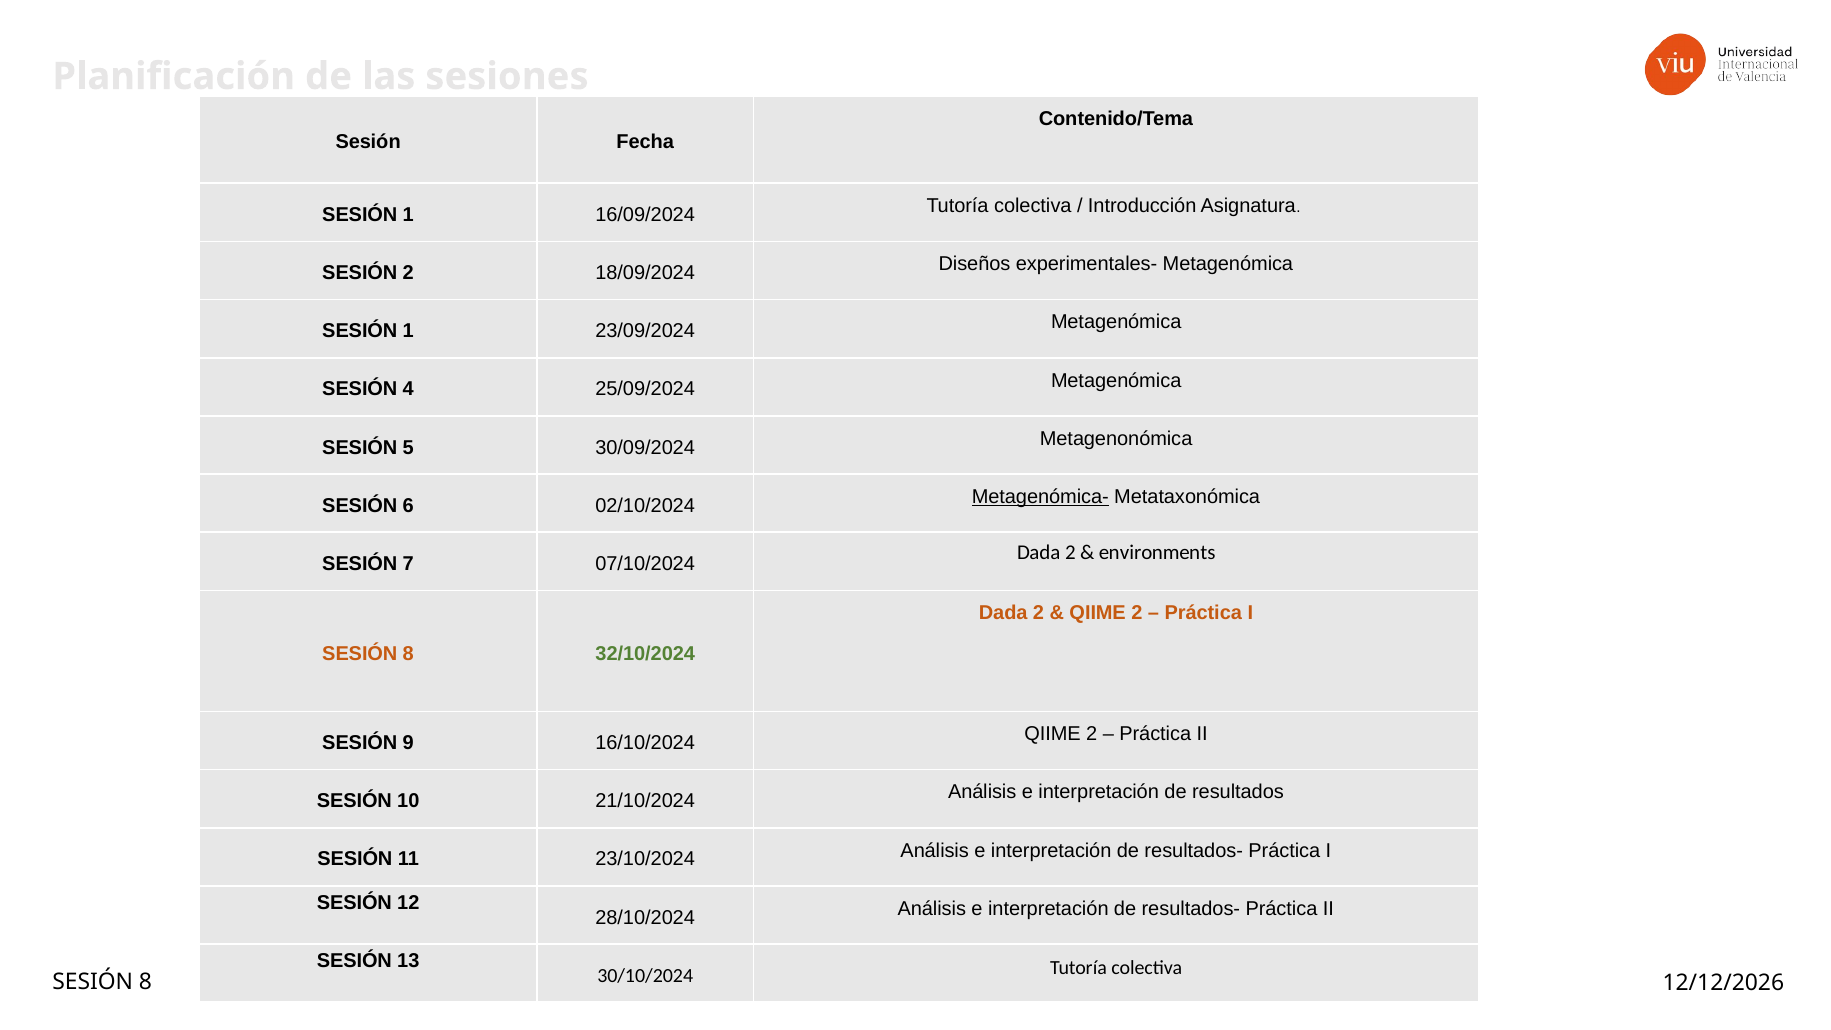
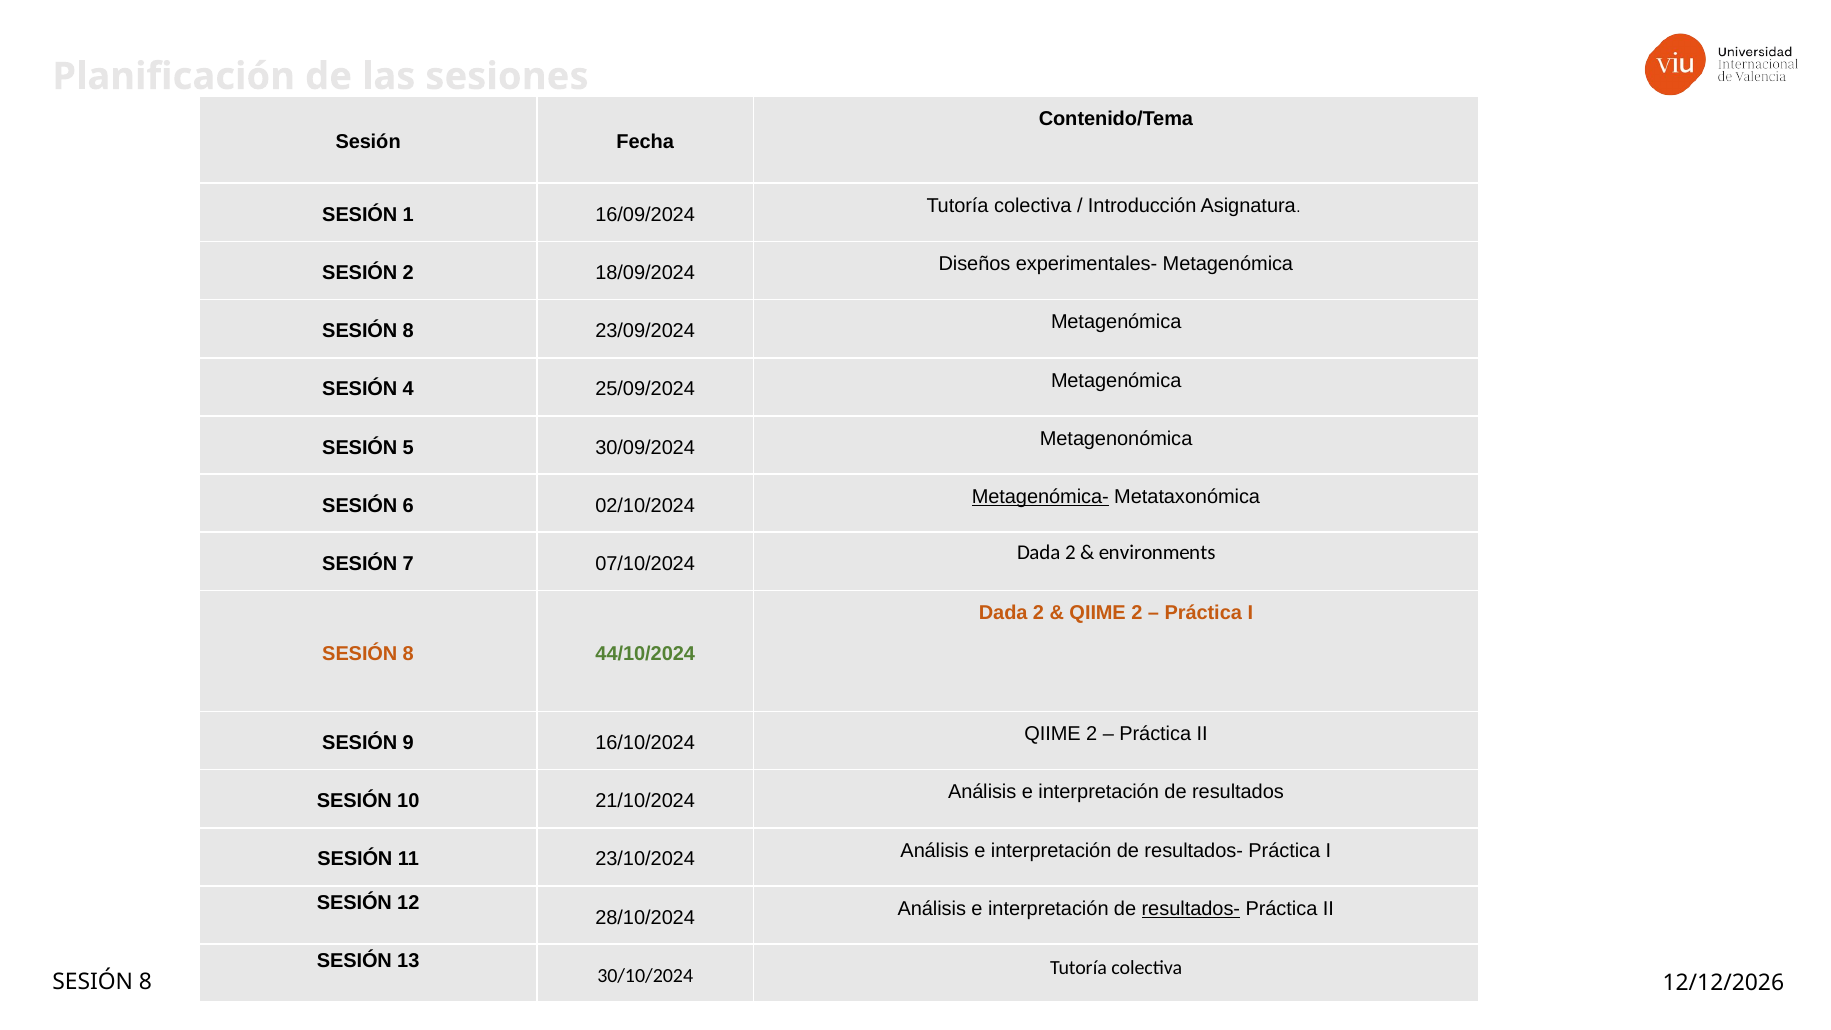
1: 1 -> 8 (408, 331)
32/10/2024: 32/10/2024 -> 44/10/2024 (645, 653)
resultados- underline: none -> present (1191, 909)
